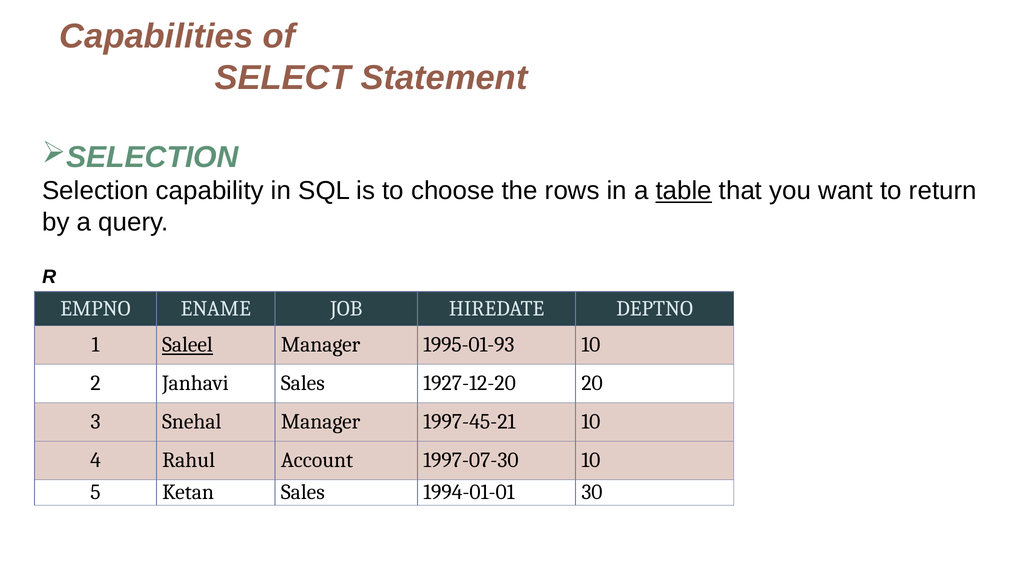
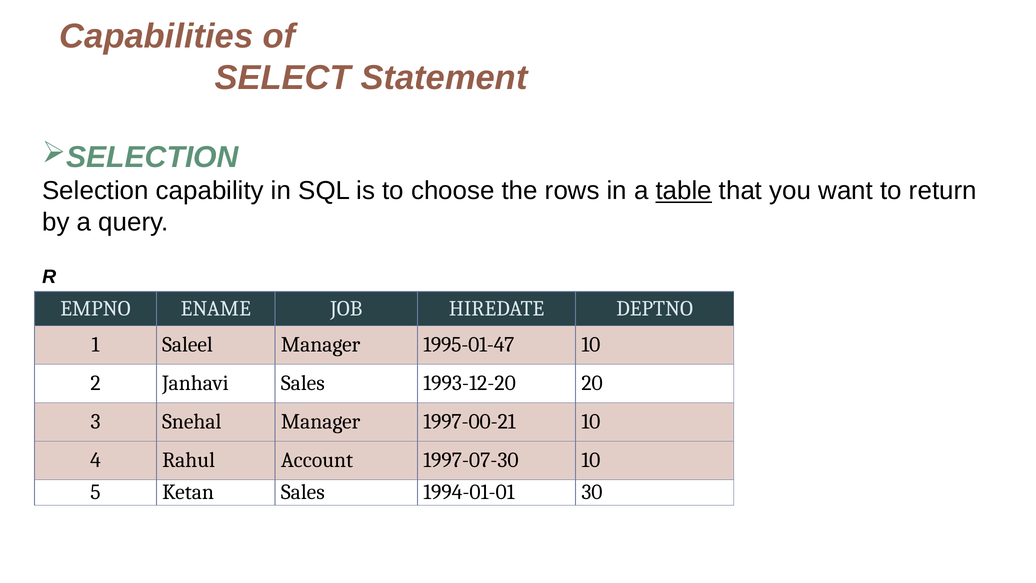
Saleel underline: present -> none (187, 345)
1995-01-93: 1995-01-93 -> 1995-01-47 (469, 345)
1927-12-20: 1927-12-20 -> 1993-12-20 (470, 383)
1997-45-21: 1997-45-21 -> 1997-00-21 (469, 422)
